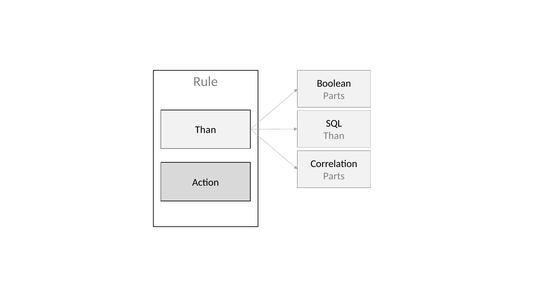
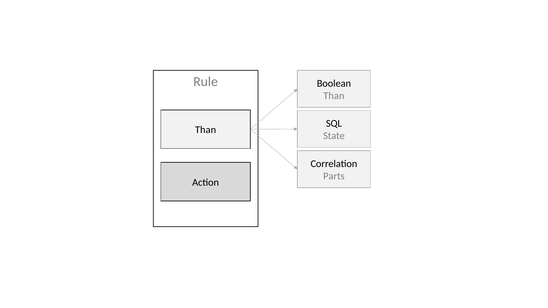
Parts: Parts -> Than (334, 96)
Than: Than -> State (334, 136)
